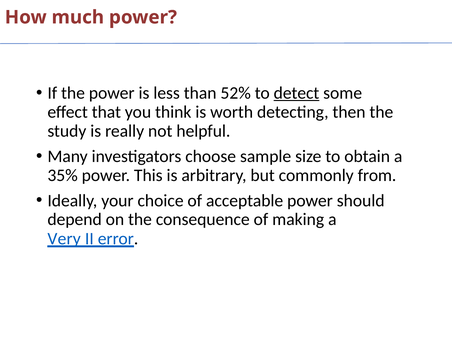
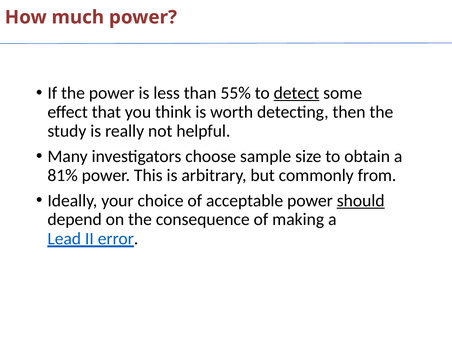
52%: 52% -> 55% (236, 93)
35%: 35% -> 81% (63, 175)
should underline: none -> present (361, 201)
Very: Very -> Lead (64, 239)
